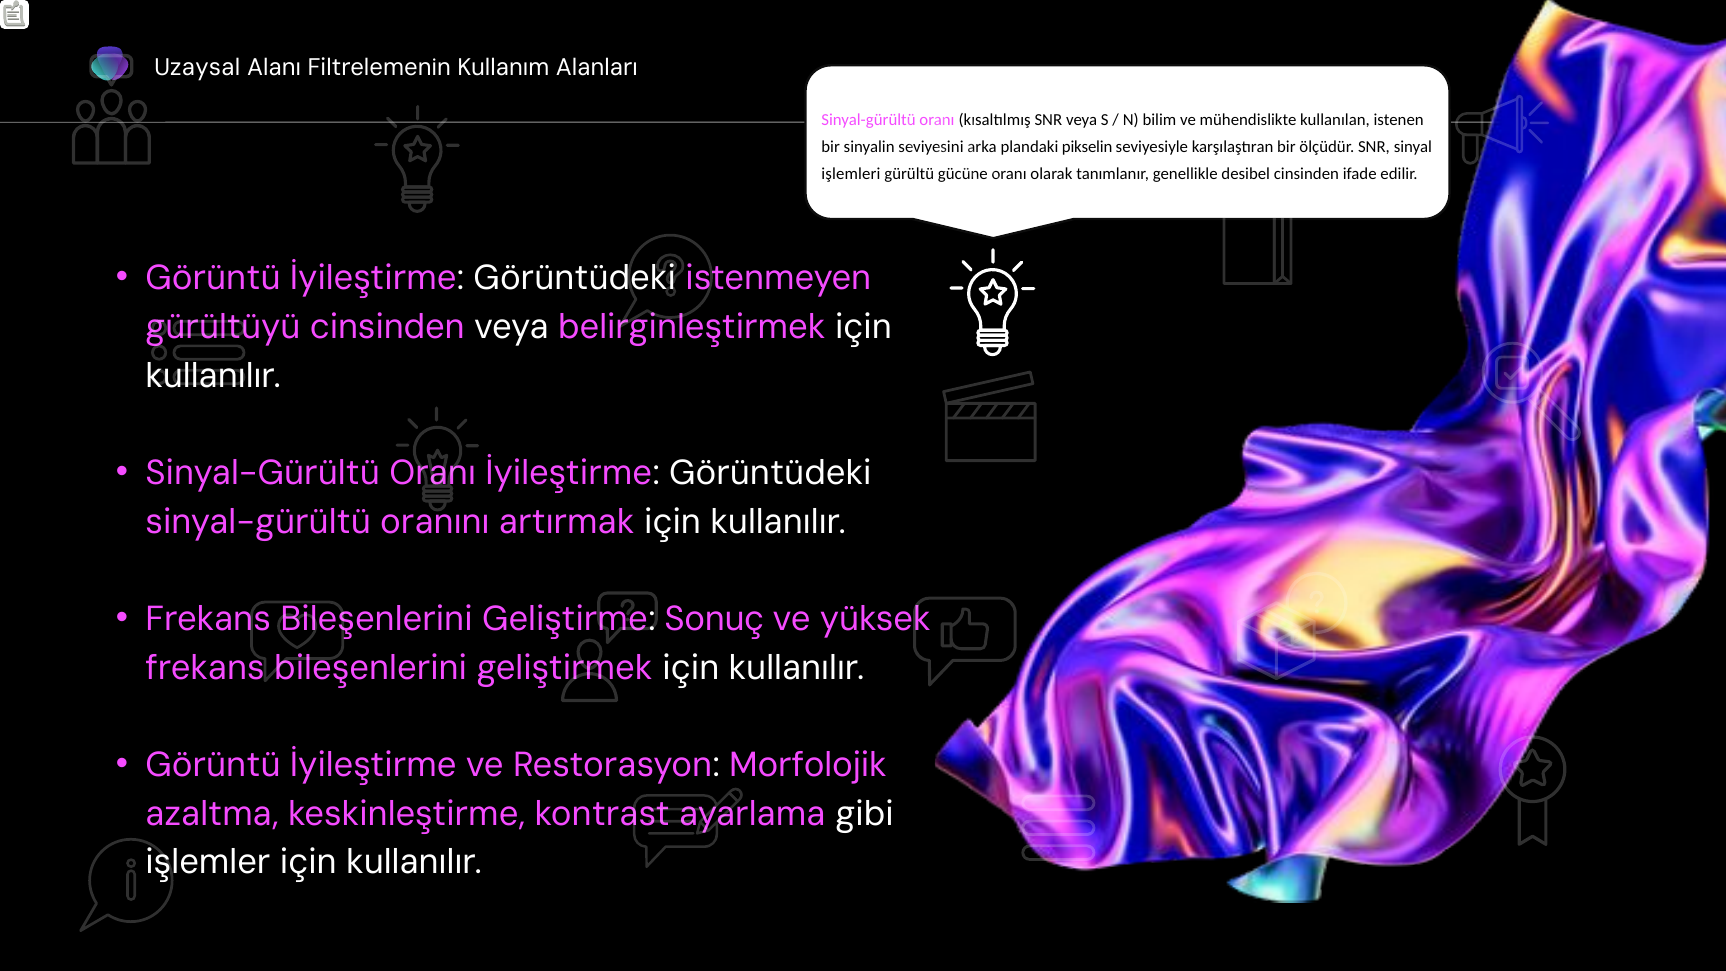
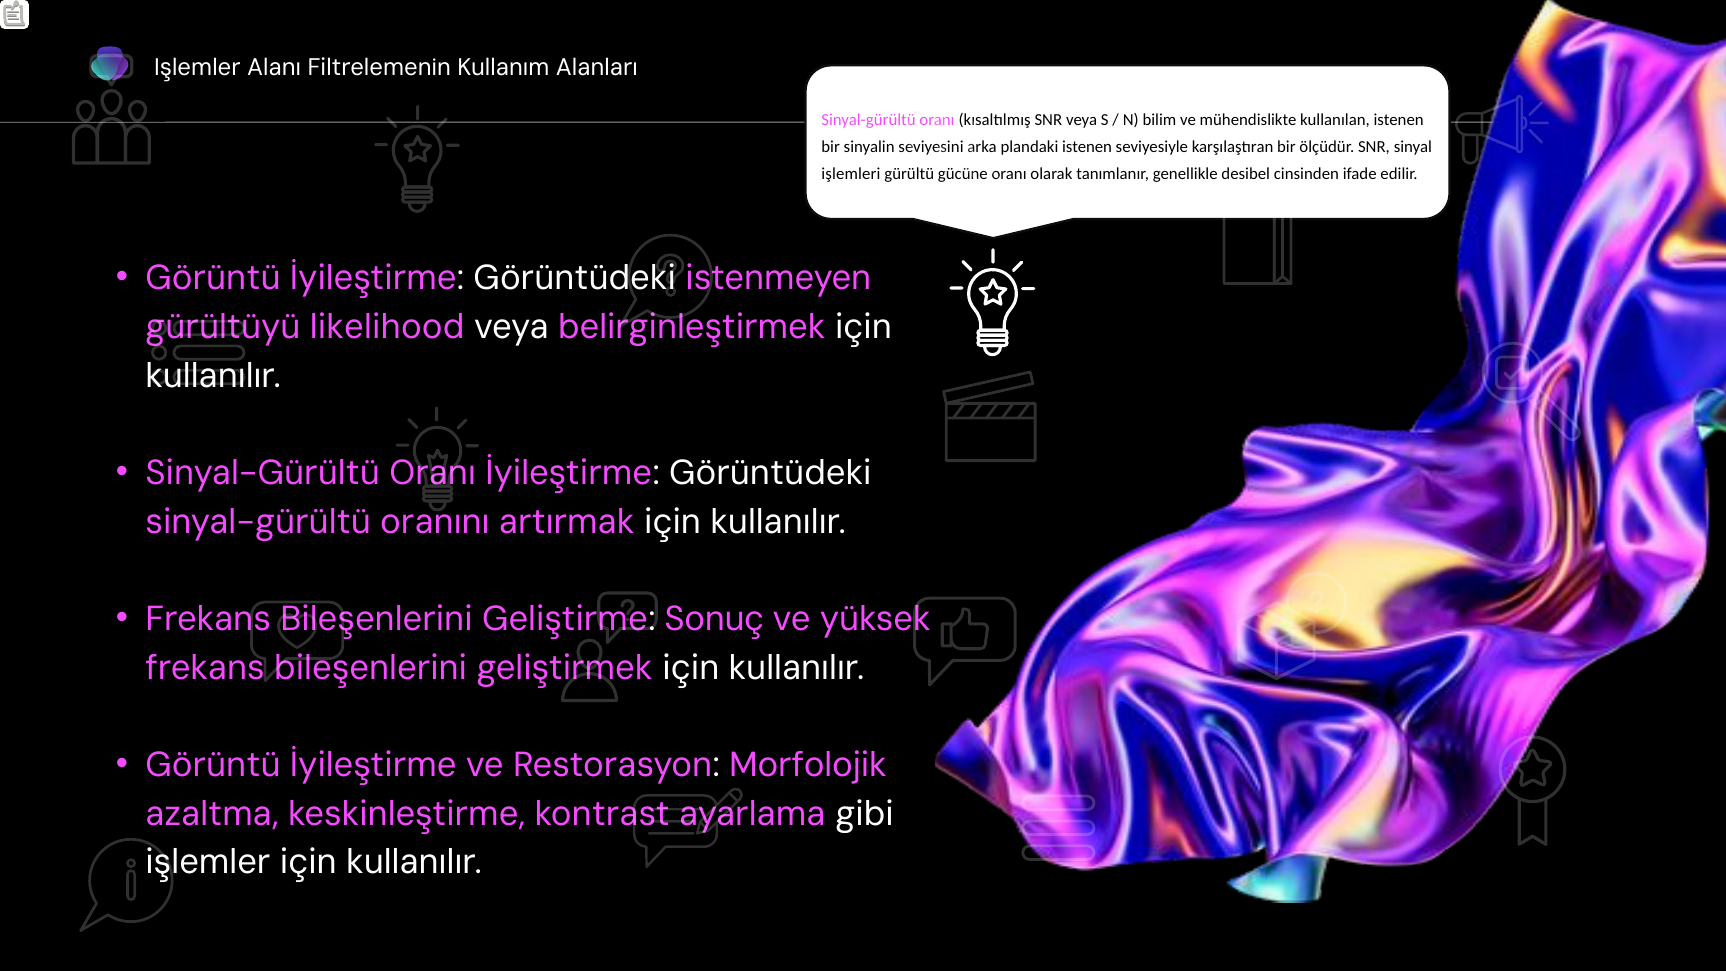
Uzaysal: Uzaysal -> Işlemler (197, 68)
pikselin: pikselin -> istenen (1087, 147)
cinsinden: cinsinden -> likelihood (387, 327)
